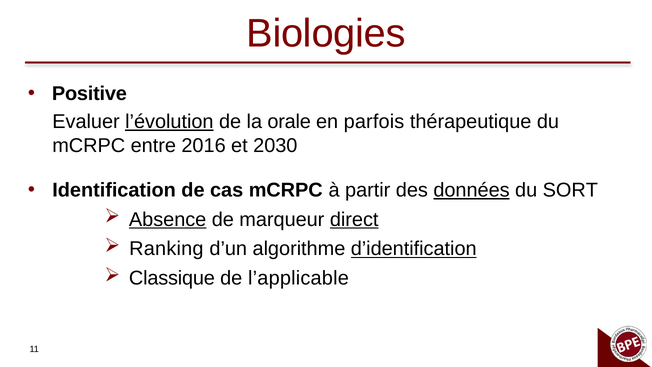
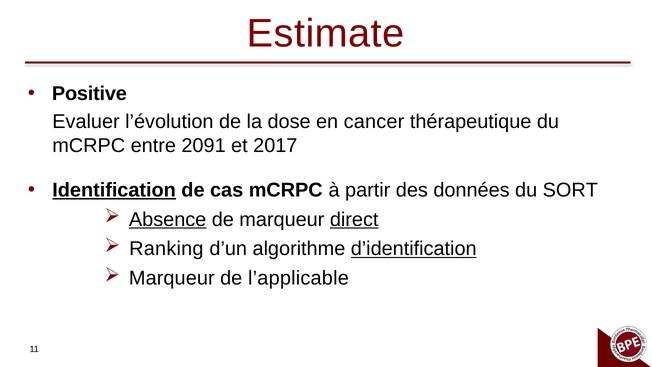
Biologies: Biologies -> Estimate (326, 33)
l’évolution underline: present -> none (169, 122)
orale: orale -> dose (289, 122)
parfois: parfois -> cancer (374, 122)
2016: 2016 -> 2091 (204, 146)
2030: 2030 -> 2017 (275, 146)
Identification underline: none -> present (114, 190)
données underline: present -> none (472, 190)
Classique: Classique -> Marqueur (172, 278)
